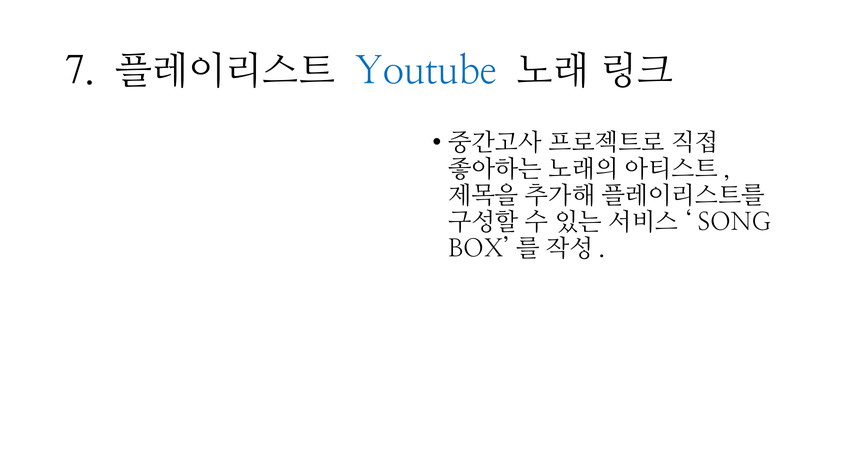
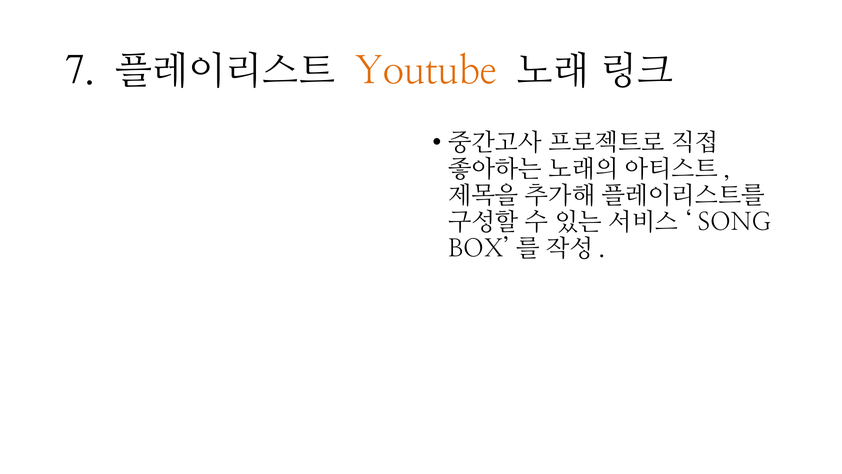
Youtube colour: blue -> orange (426, 71)
